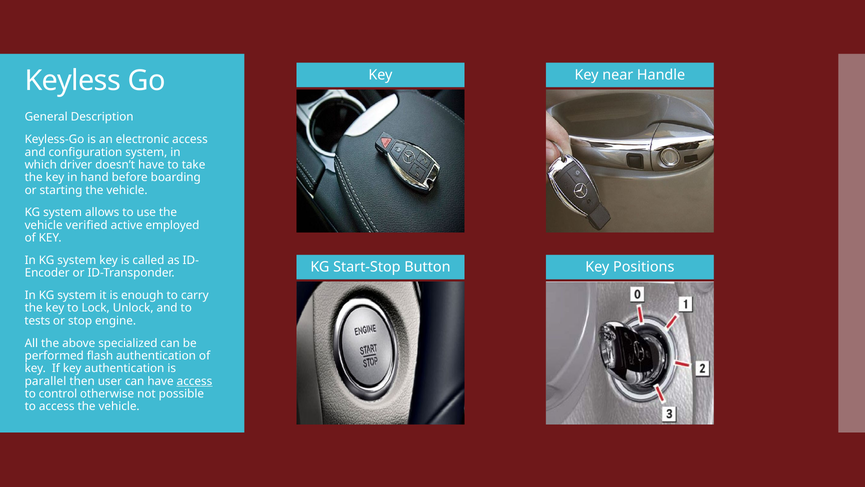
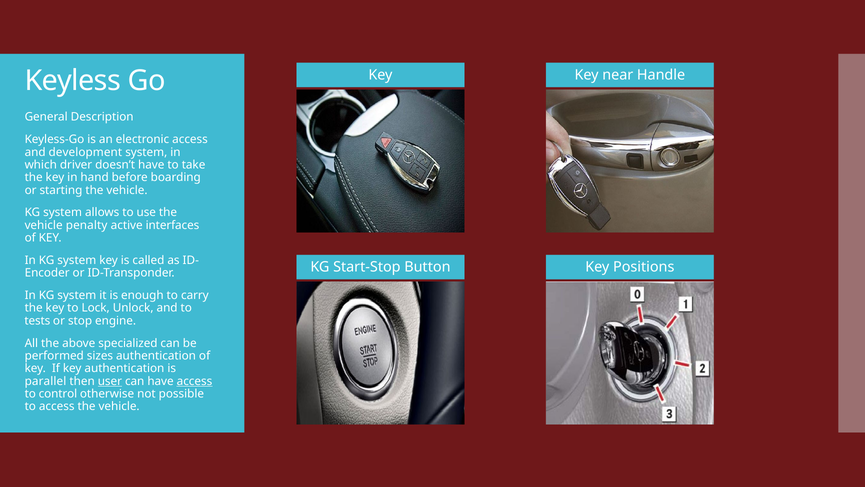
configuration: configuration -> development (85, 152)
verified: verified -> penalty (87, 225)
employed: employed -> interfaces (172, 225)
flash: flash -> sizes (100, 356)
user underline: none -> present (110, 381)
